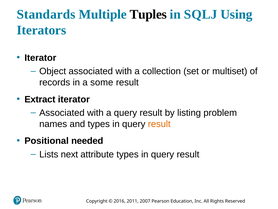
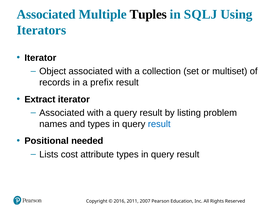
Standards: Standards -> Associated (46, 14)
some: some -> prefix (102, 82)
result colour: orange -> blue (159, 124)
next: next -> cost (69, 154)
